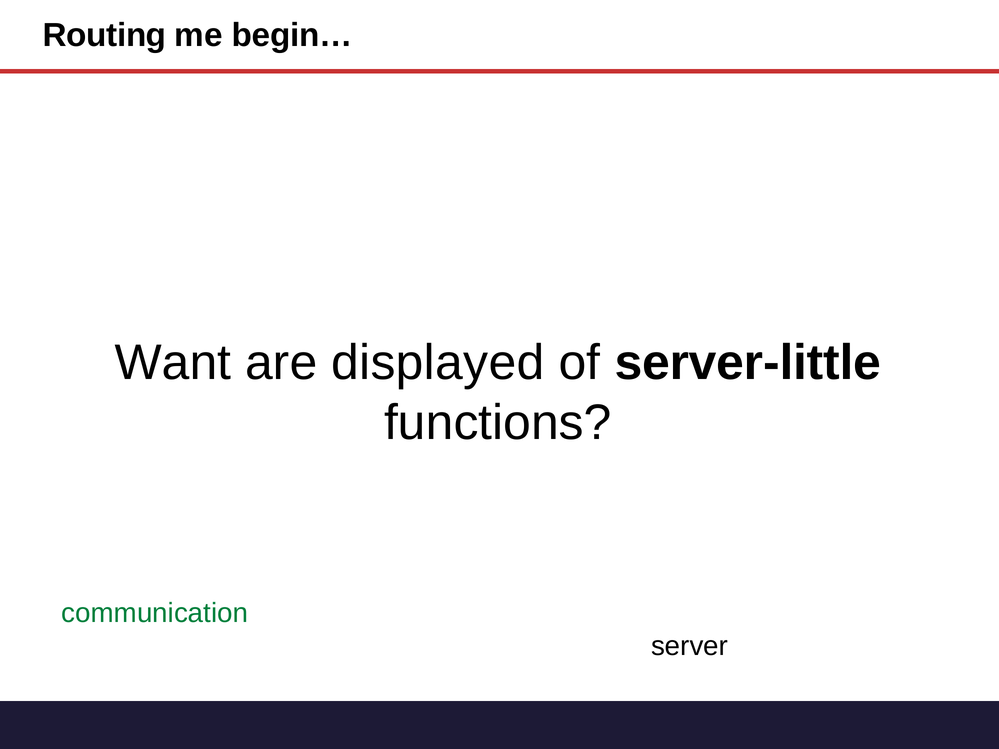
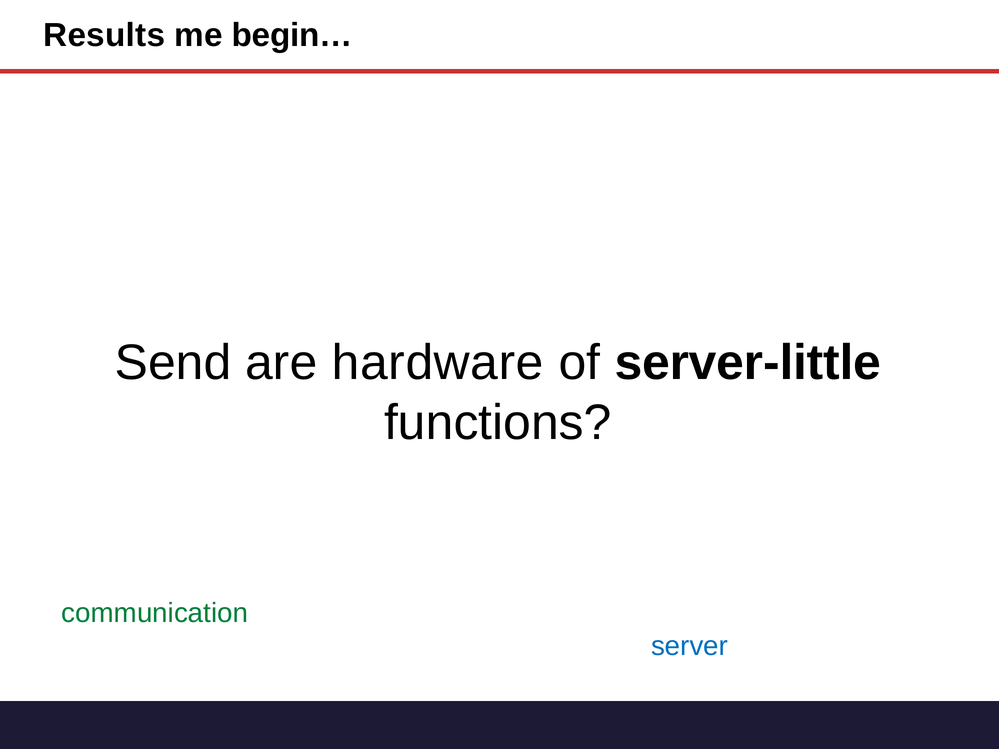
Routing: Routing -> Results (104, 35)
Want: Want -> Send (173, 363)
are displayed: displayed -> hardware (438, 363)
server colour: black -> blue (690, 646)
